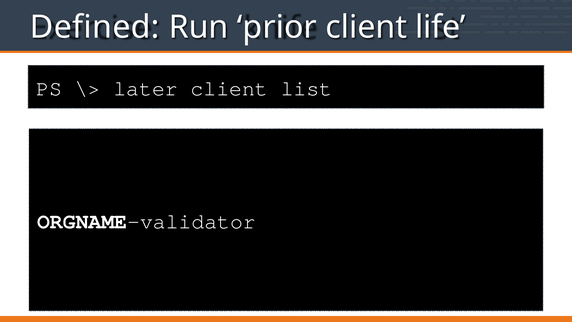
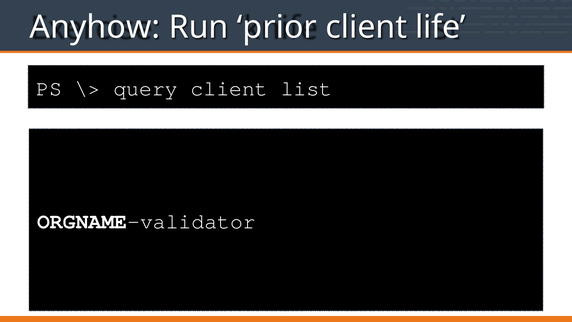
Defined: Defined -> Anyhow (95, 27)
later: later -> query (146, 88)
